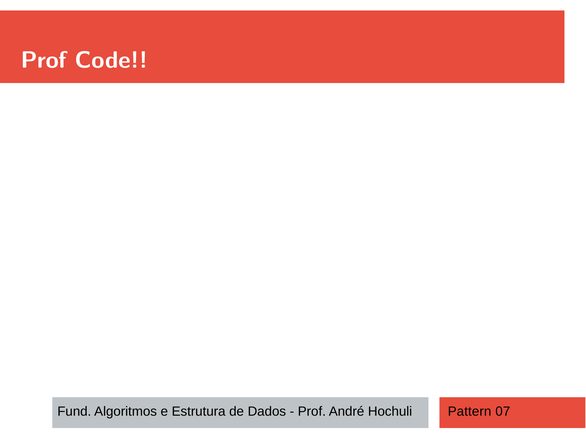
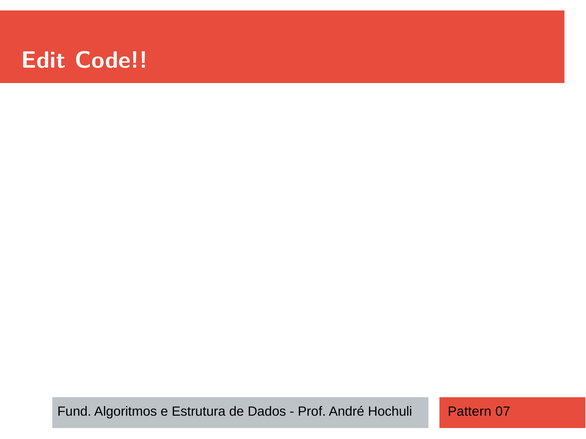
Prof: Prof -> Edit (43, 60)
